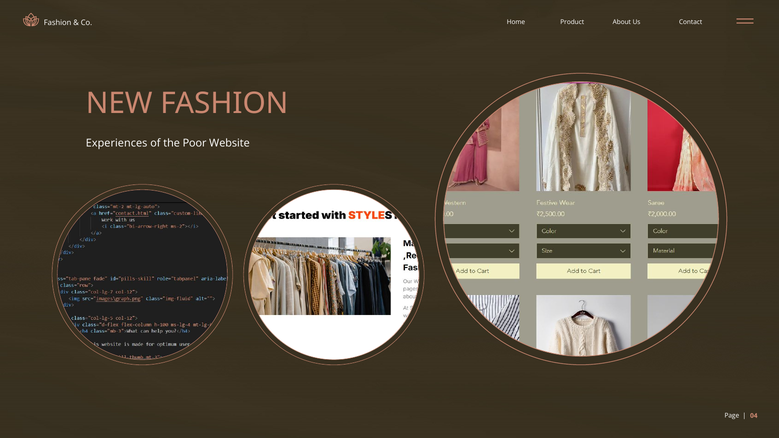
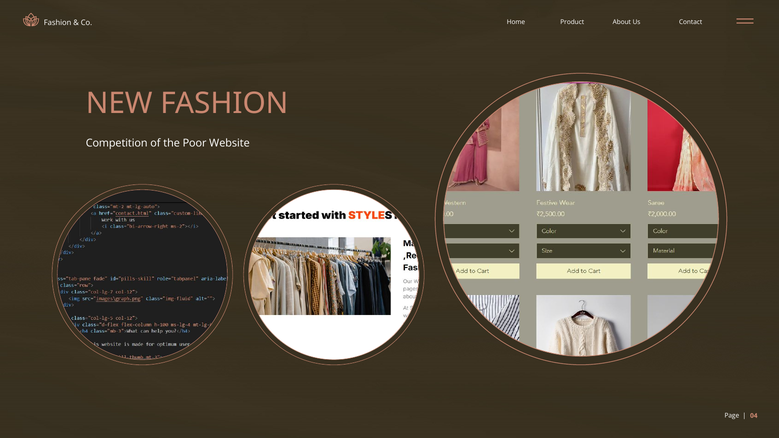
Experiences: Experiences -> Competition (117, 143)
